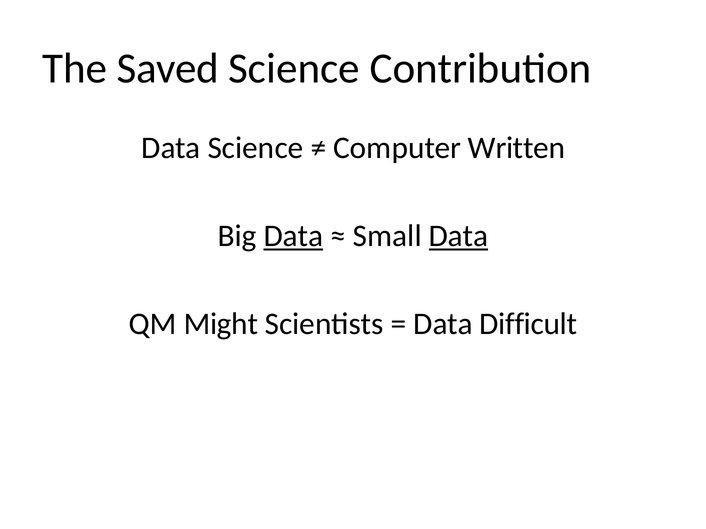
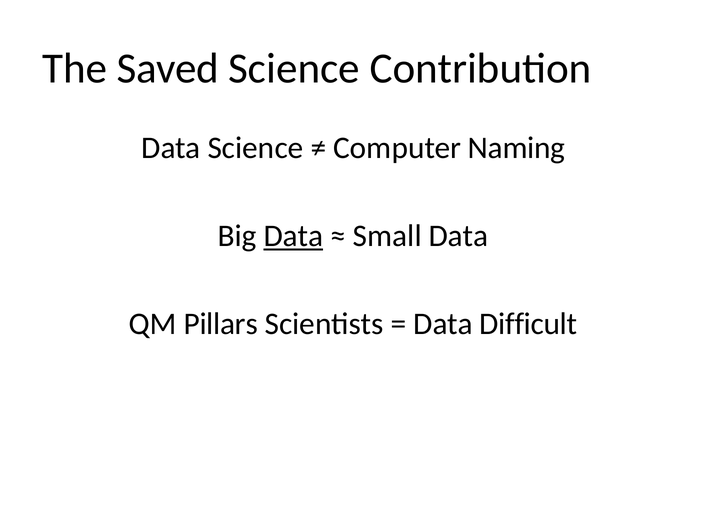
Written: Written -> Naming (517, 148)
Data underline: present -> none (458, 236)
Might: Might -> Pillars (221, 324)
